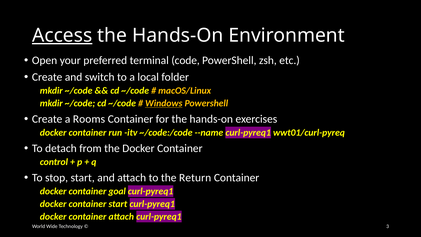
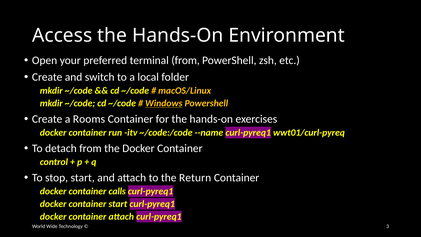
Access underline: present -> none (62, 35)
terminal code: code -> from (186, 60)
goal: goal -> calls (117, 191)
